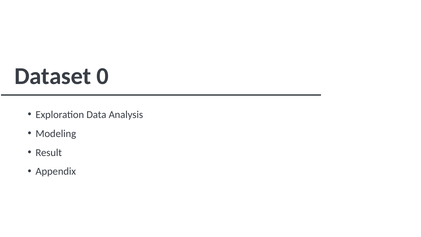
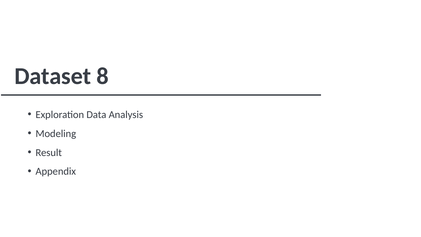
0: 0 -> 8 (103, 76)
